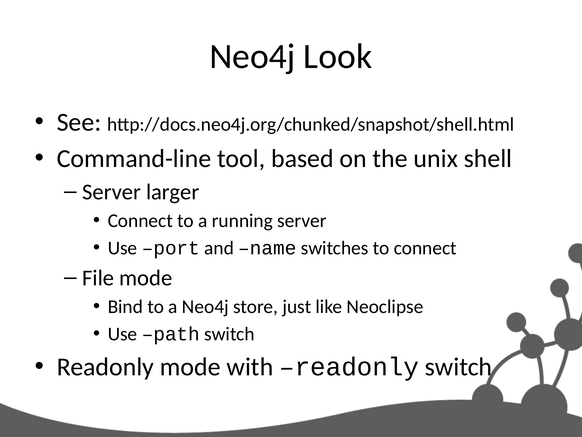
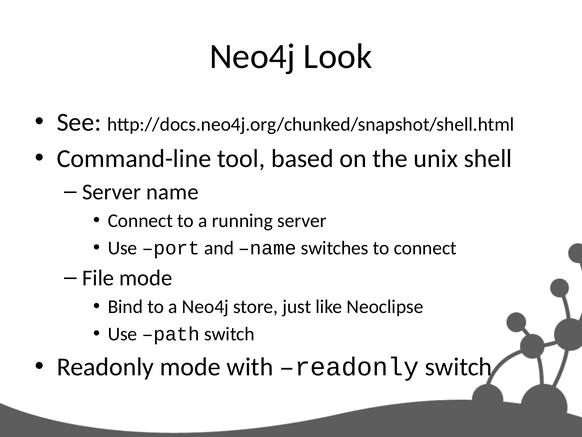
Server larger: larger -> name (172, 192)
